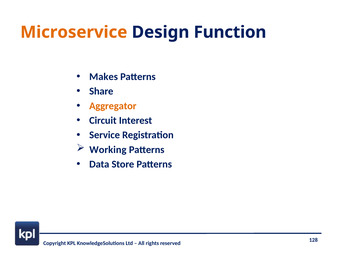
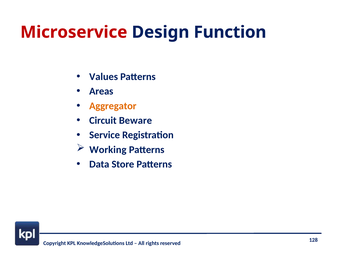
Microservice colour: orange -> red (74, 32)
Makes: Makes -> Values (104, 77)
Share: Share -> Areas (101, 91)
Interest: Interest -> Beware (135, 121)
